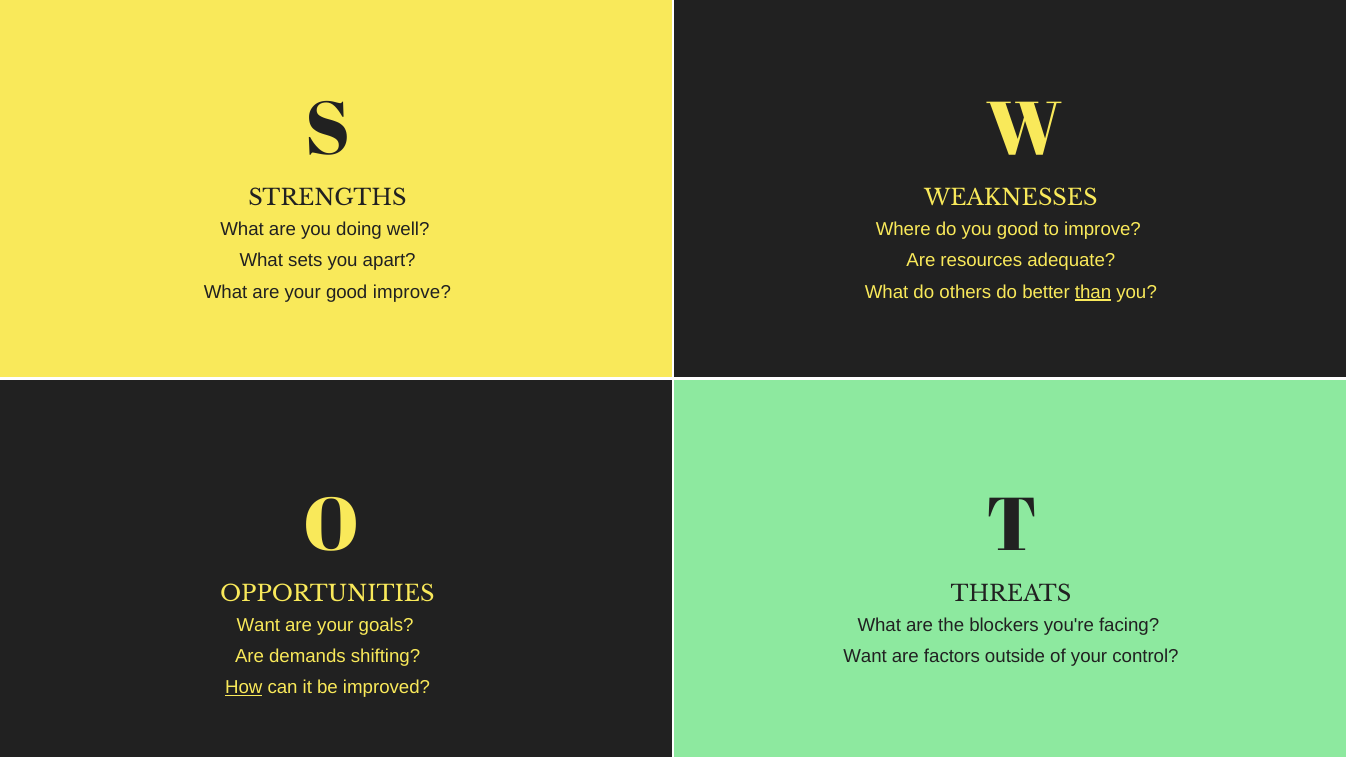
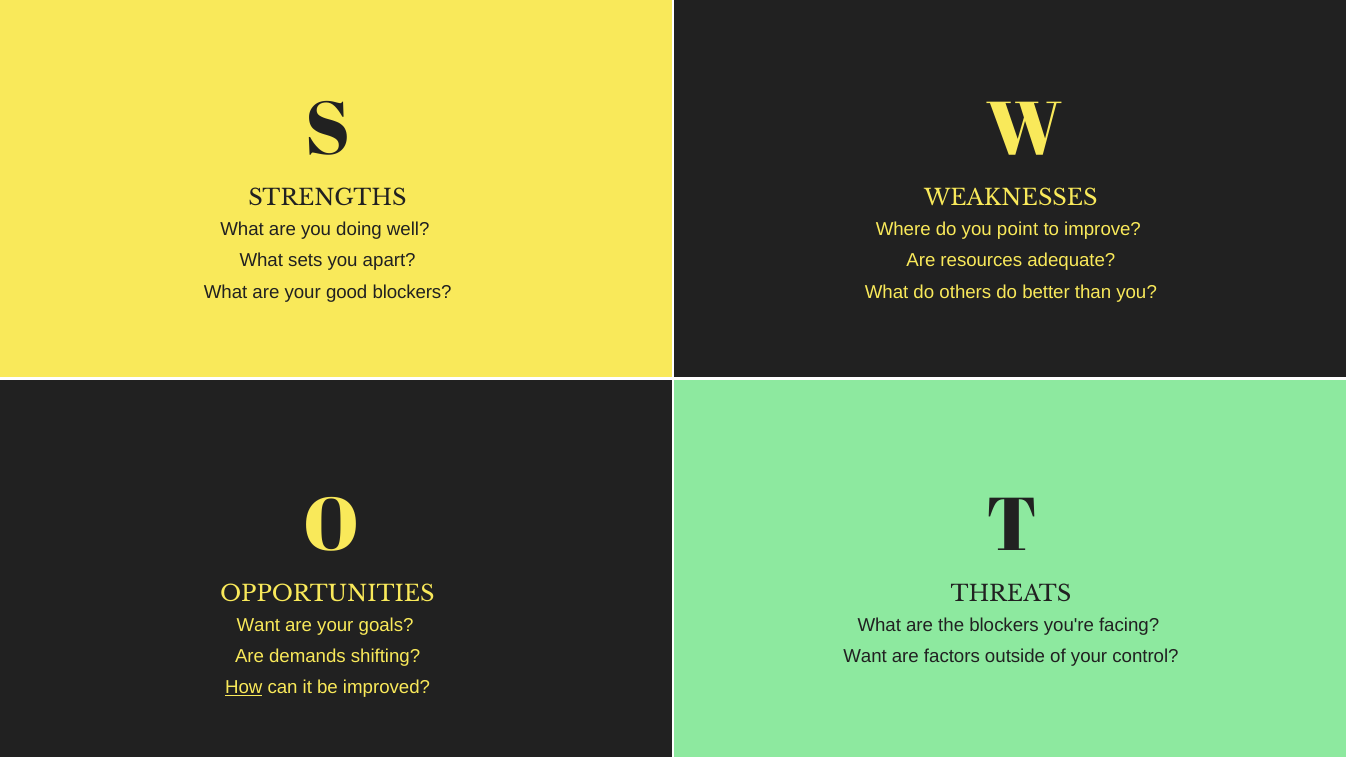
you good: good -> point (1018, 229)
good improve: improve -> blockers (412, 292)
than underline: present -> none (1093, 292)
